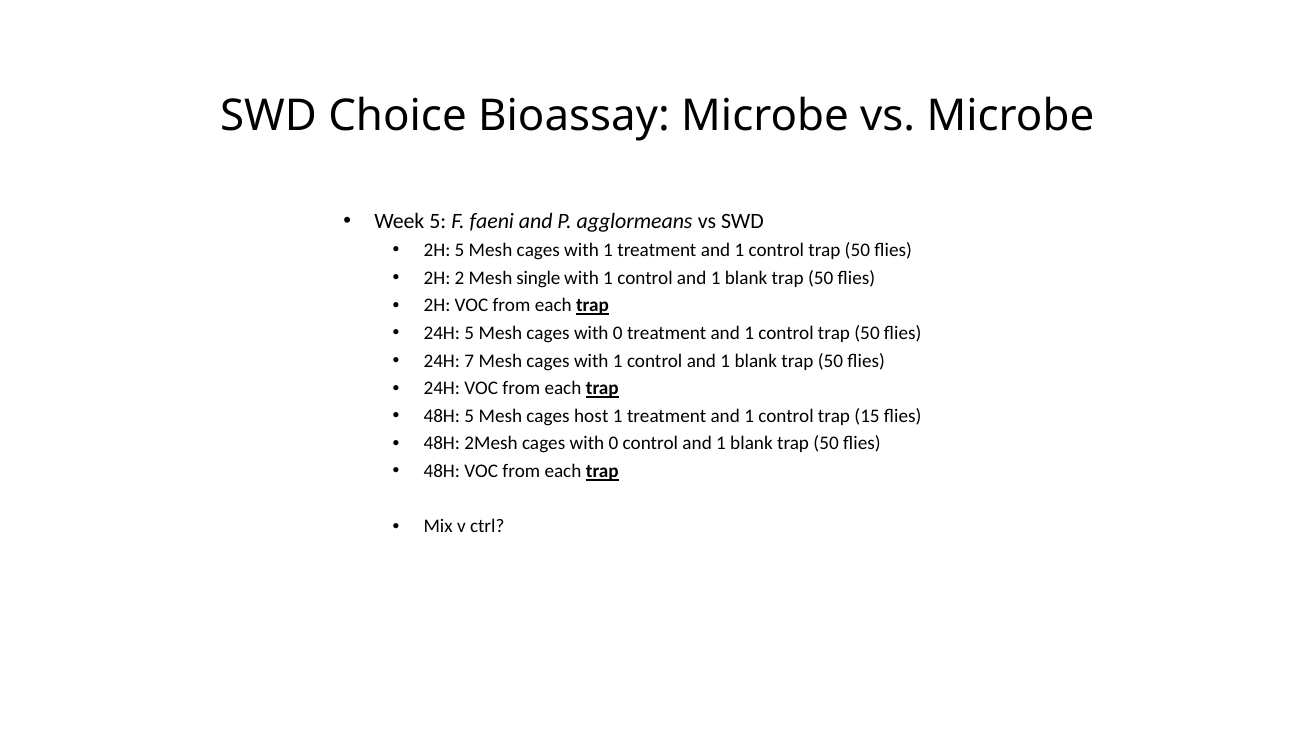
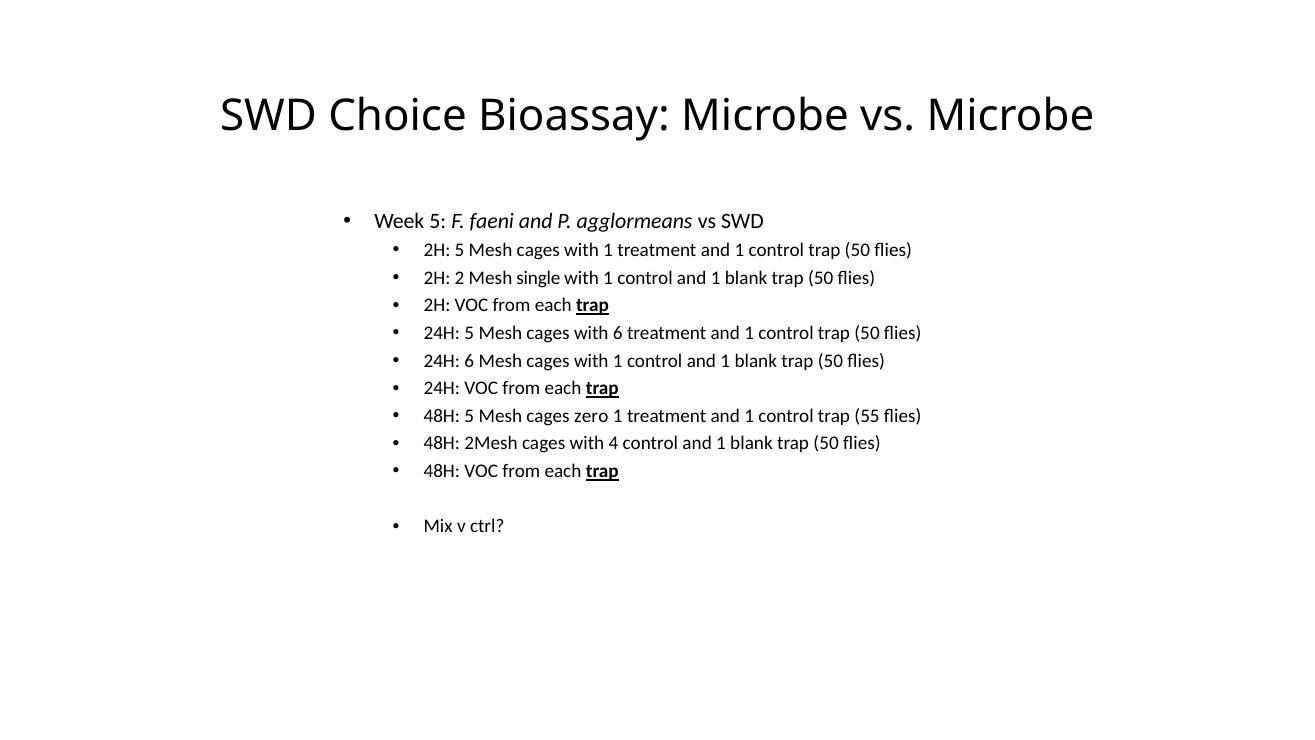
Mesh cages with 0: 0 -> 6 (618, 333)
24H 7: 7 -> 6 (469, 361)
host: host -> zero (591, 416)
15: 15 -> 55 (867, 416)
2Mesh cages with 0: 0 -> 4 (614, 443)
